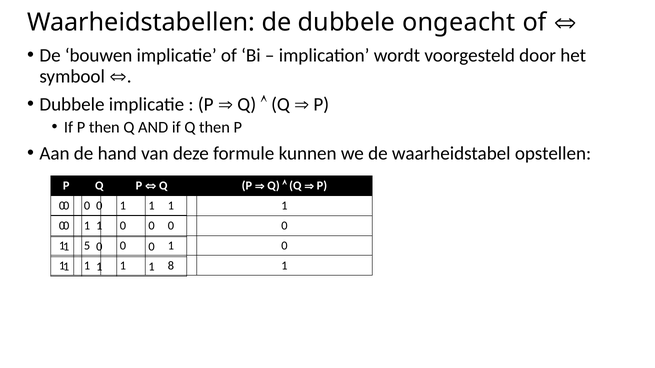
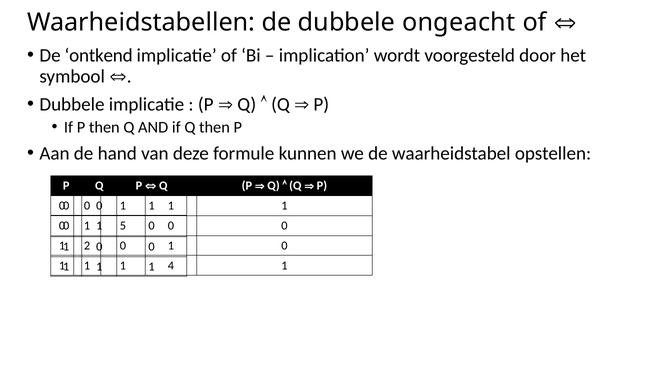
bouwen: bouwen -> ontkend (99, 56)
0: 0 -> 5 (123, 226)
5: 5 -> 2 (87, 246)
8: 8 -> 4 (171, 266)
